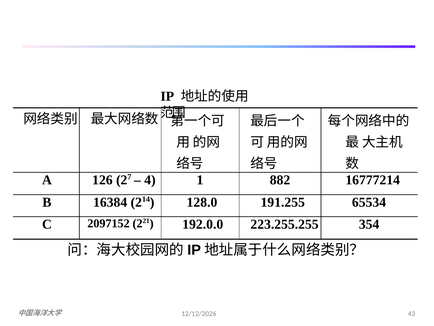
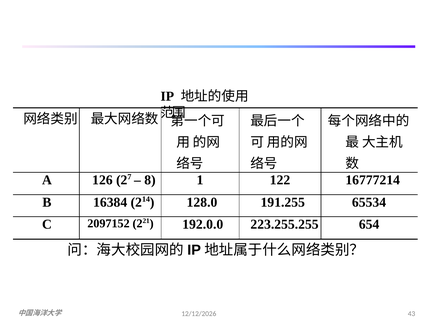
4: 4 -> 8 (150, 180)
882: 882 -> 122 (280, 180)
354: 354 -> 654 (369, 224)
